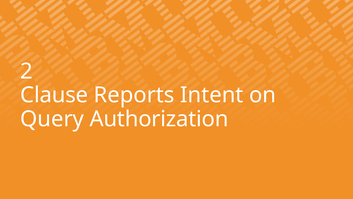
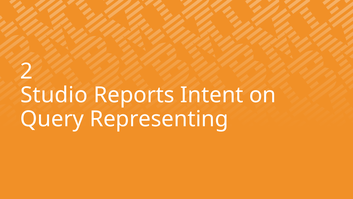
Clause: Clause -> Studio (54, 95)
Authorization: Authorization -> Representing (159, 119)
